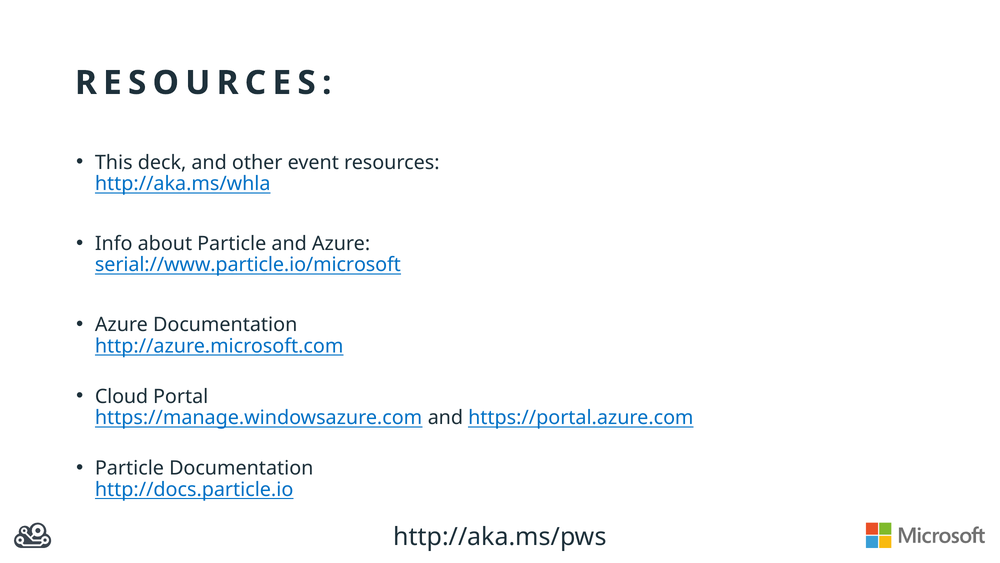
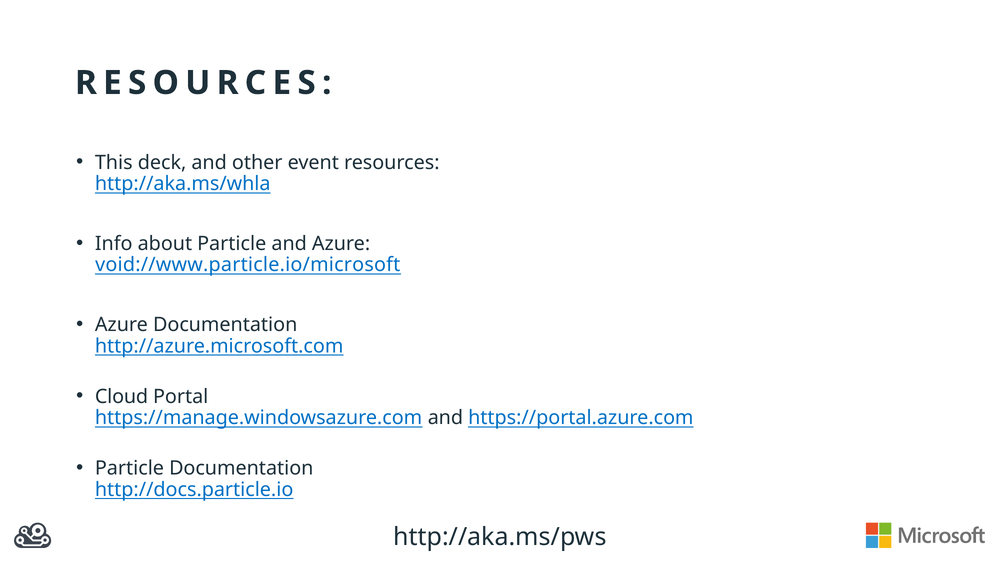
serial://www.particle.io/microsoft: serial://www.particle.io/microsoft -> void://www.particle.io/microsoft (248, 265)
